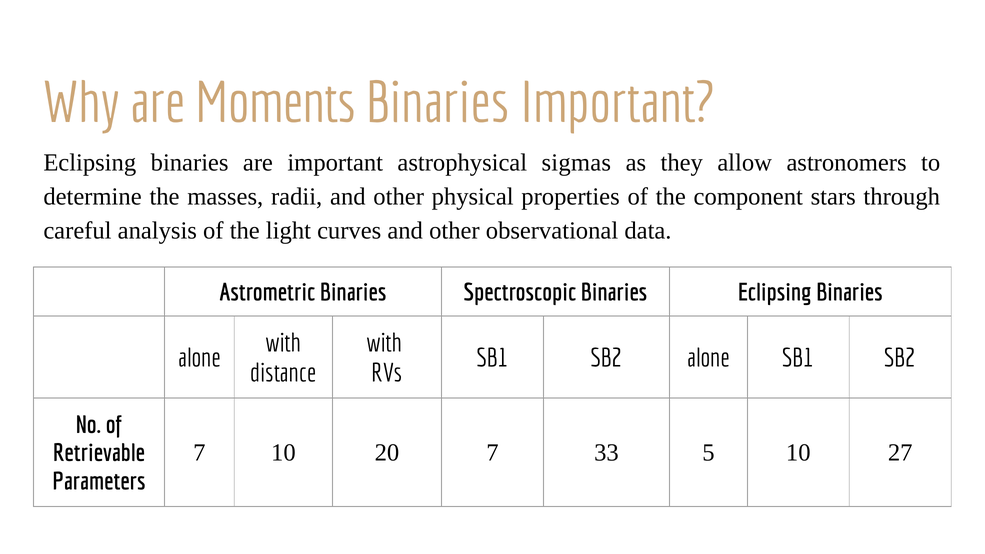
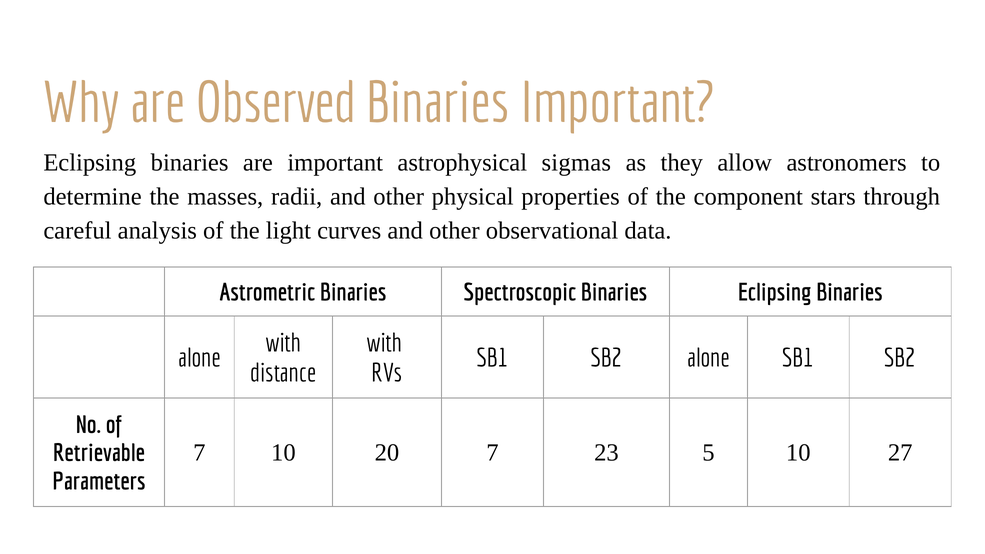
Moments: Moments -> Observed (276, 103)
33: 33 -> 23 (606, 453)
